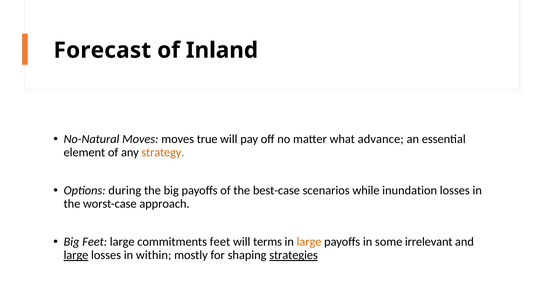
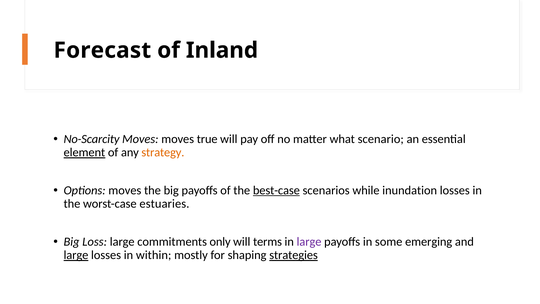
No-Natural: No-Natural -> No-Scarcity (92, 139)
advance: advance -> scenario (381, 139)
element underline: none -> present (84, 152)
Options during: during -> moves (125, 190)
best-case underline: none -> present (276, 190)
approach: approach -> estuaries (164, 204)
Big Feet: Feet -> Loss (95, 242)
commitments feet: feet -> only (220, 242)
large colour: orange -> purple (309, 242)
irrelevant: irrelevant -> emerging (429, 242)
